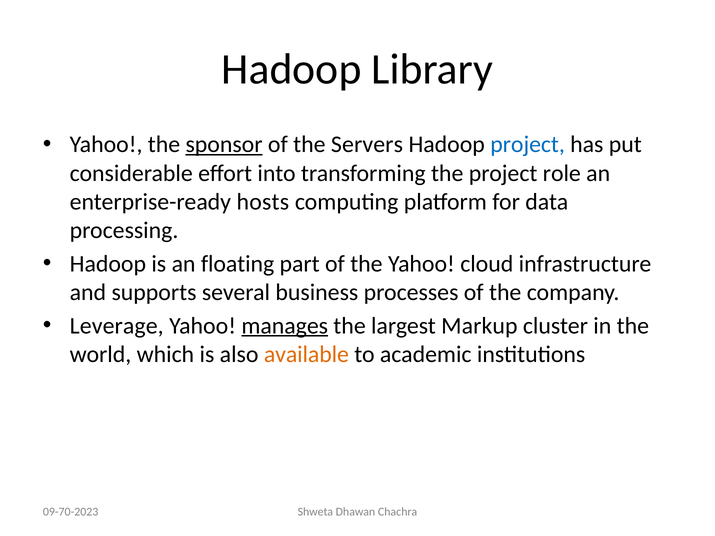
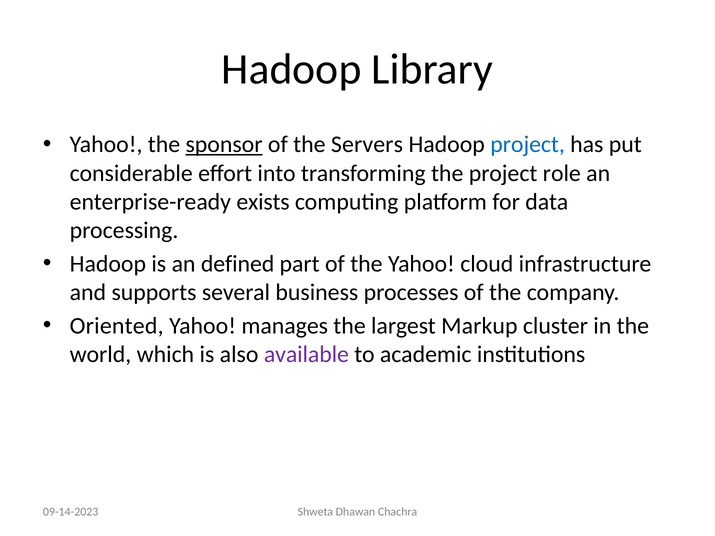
hosts: hosts -> exists (263, 202)
floating: floating -> defined (238, 264)
Leverage: Leverage -> Oriented (117, 326)
manages underline: present -> none (285, 326)
available colour: orange -> purple (306, 354)
09-70-2023: 09-70-2023 -> 09-14-2023 (71, 512)
